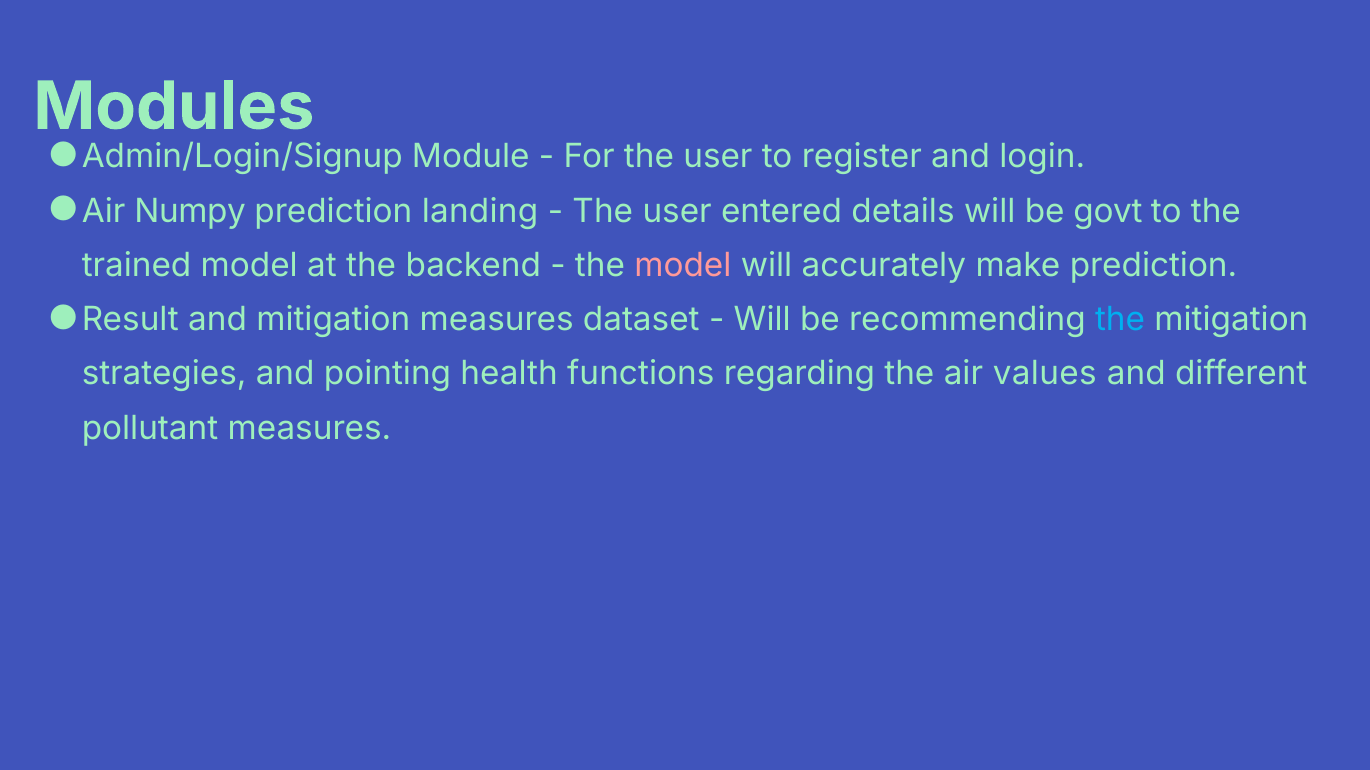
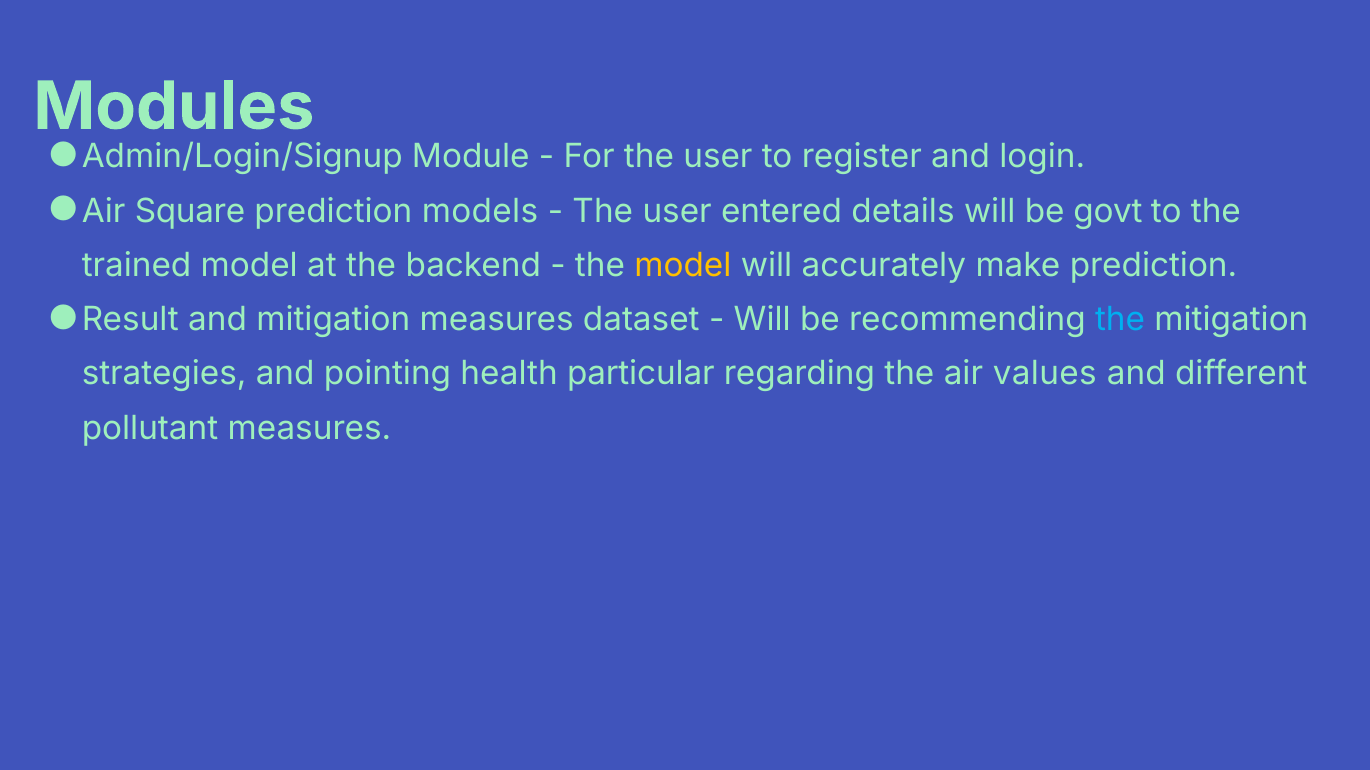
Numpy: Numpy -> Square (190, 211)
landing: landing -> models (480, 211)
model colour: pink -> yellow (683, 266)
functions: functions -> particular (641, 374)
